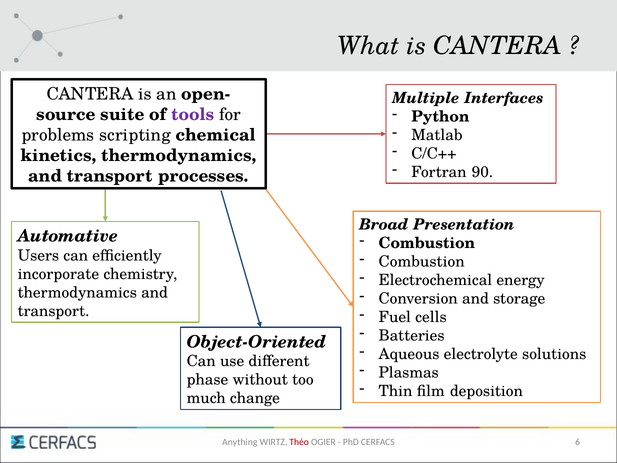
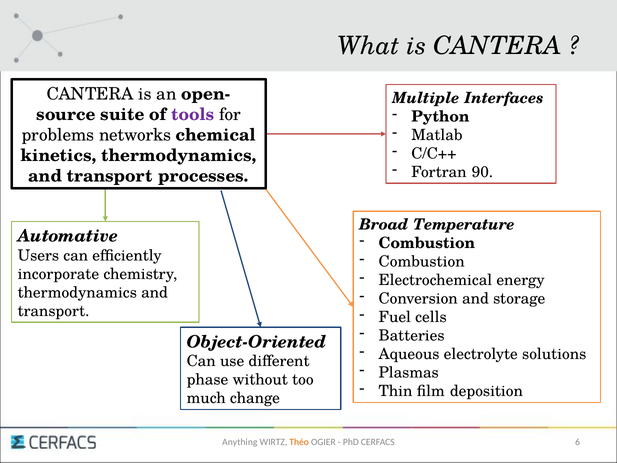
scripting: scripting -> networks (135, 135)
Presentation: Presentation -> Temperature (464, 225)
Théo colour: red -> orange (299, 442)
